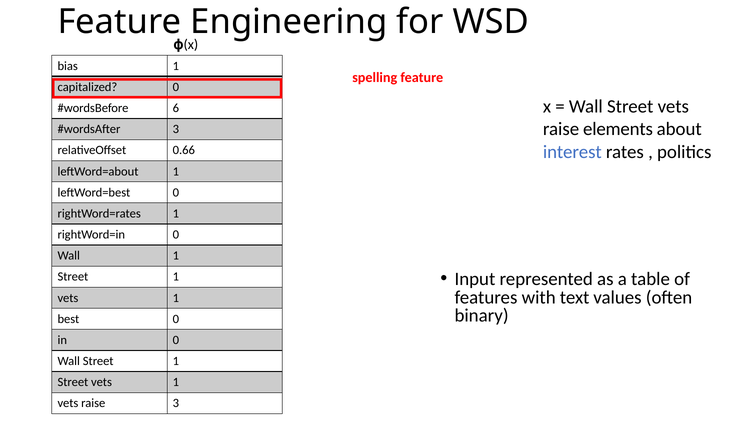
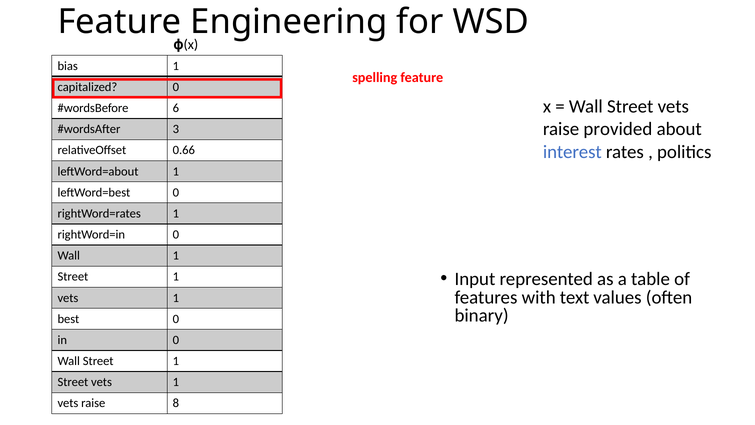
elements: elements -> provided (618, 129)
raise 3: 3 -> 8 (176, 403)
